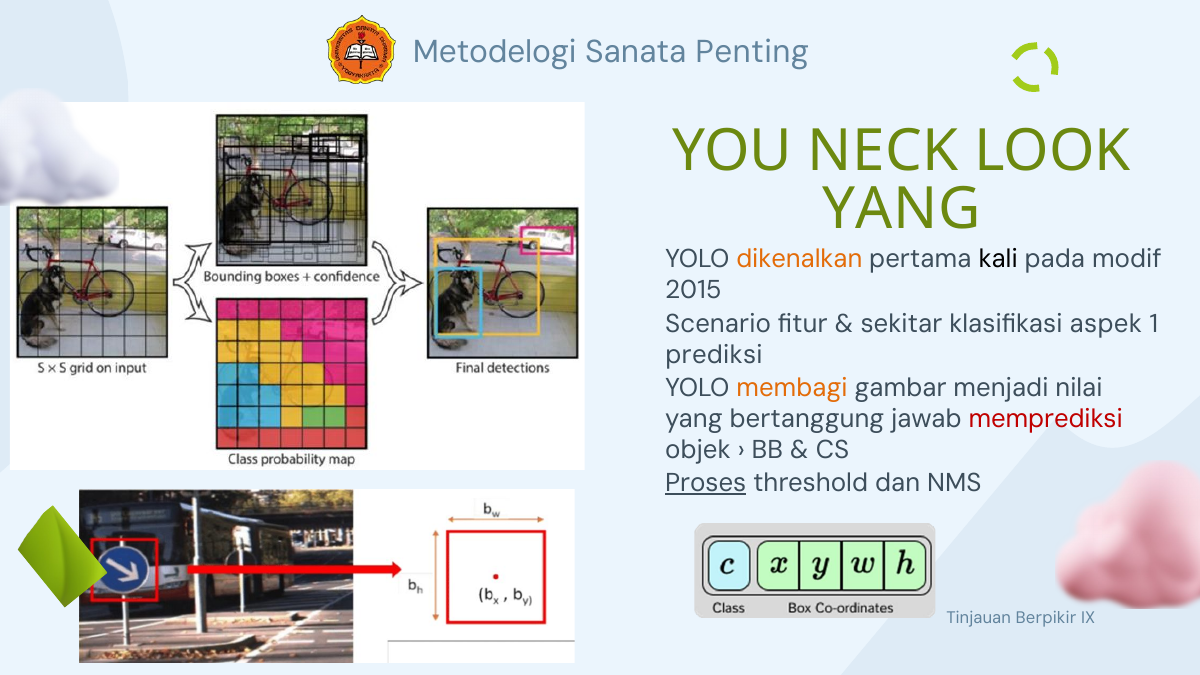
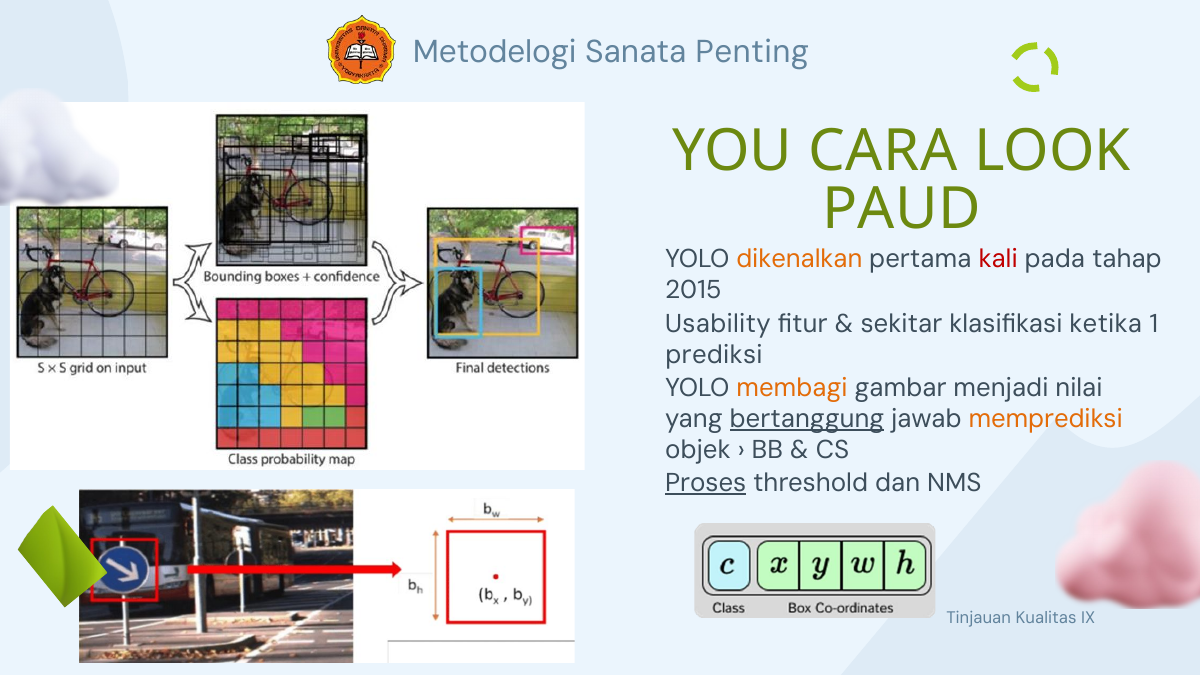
NECK: NECK -> CARA (883, 151)
YANG: YANG -> PAUD (902, 209)
kali colour: black -> red (998, 259)
modif: modif -> tahap (1127, 259)
Scenario: Scenario -> Usability (718, 324)
aspek: aspek -> ketika (1106, 324)
bertanggung underline: none -> present (807, 419)
memprediksi colour: red -> orange (1046, 419)
Berpikir: Berpikir -> Kualitas (1046, 618)
